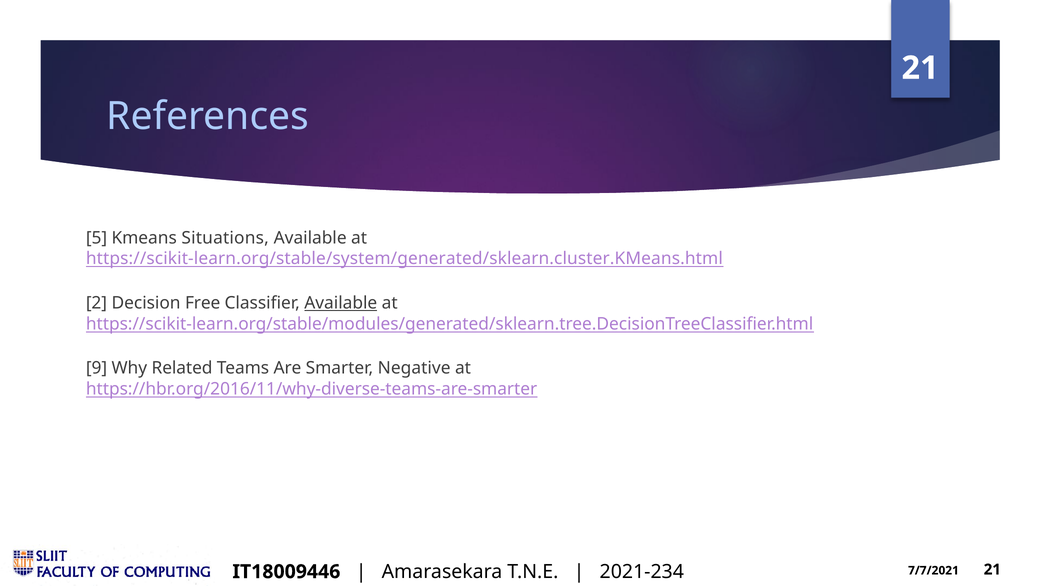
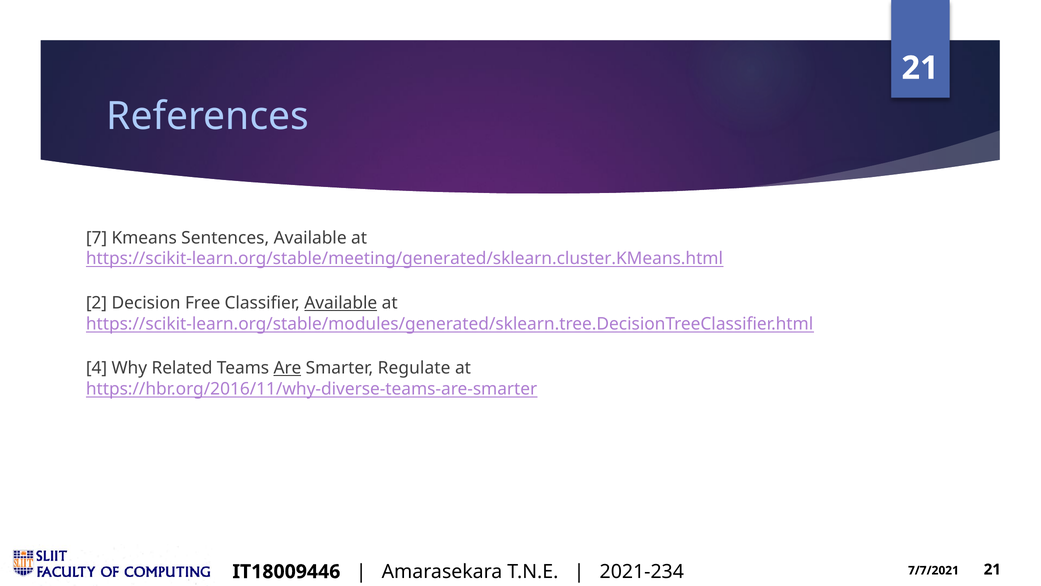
5: 5 -> 7 (96, 238)
Situations: Situations -> Sentences (225, 238)
https://scikit-learn.org/stable/system/generated/sklearn.cluster.KMeans.html: https://scikit-learn.org/stable/system/generated/sklearn.cluster.KMeans.html -> https://scikit-learn.org/stable/meeting/generated/sklearn.cluster.KMeans.html (404, 259)
9: 9 -> 4 (96, 368)
Are underline: none -> present (287, 368)
Negative: Negative -> Regulate (414, 368)
